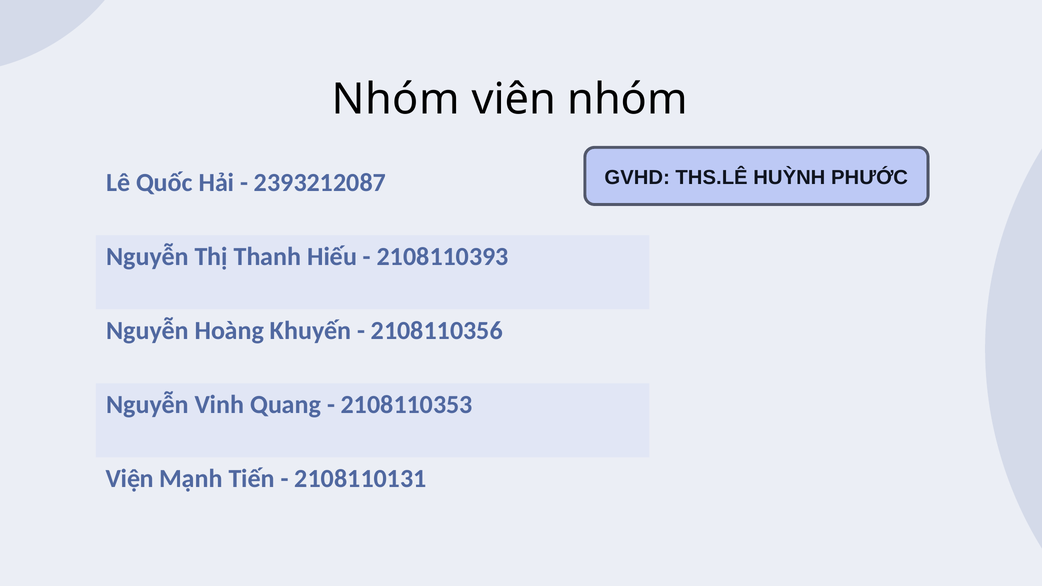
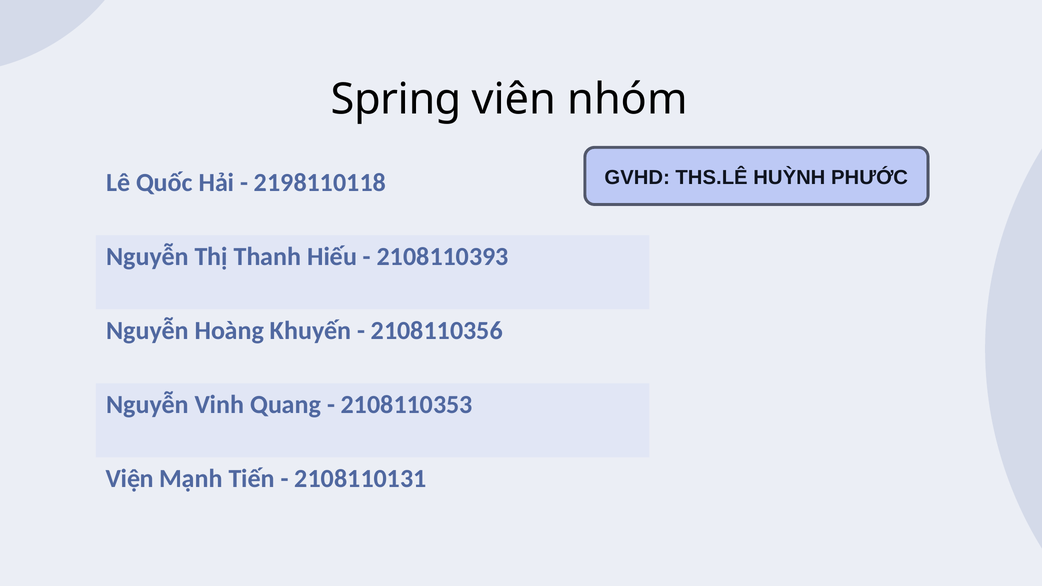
Nhóm: Nhóm -> Spring (396, 99)
2393212087: 2393212087 -> 2198110118 (320, 183)
